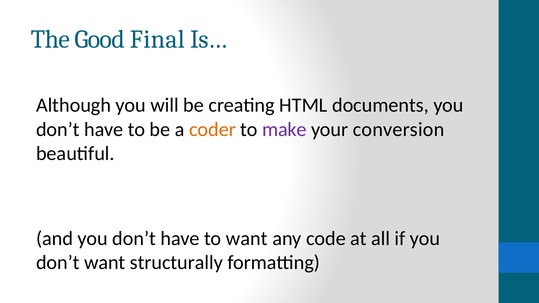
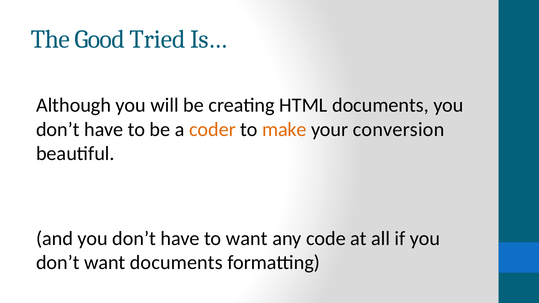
Final: Final -> Tried (158, 39)
make colour: purple -> orange (284, 129)
want structurally: structurally -> documents (176, 263)
